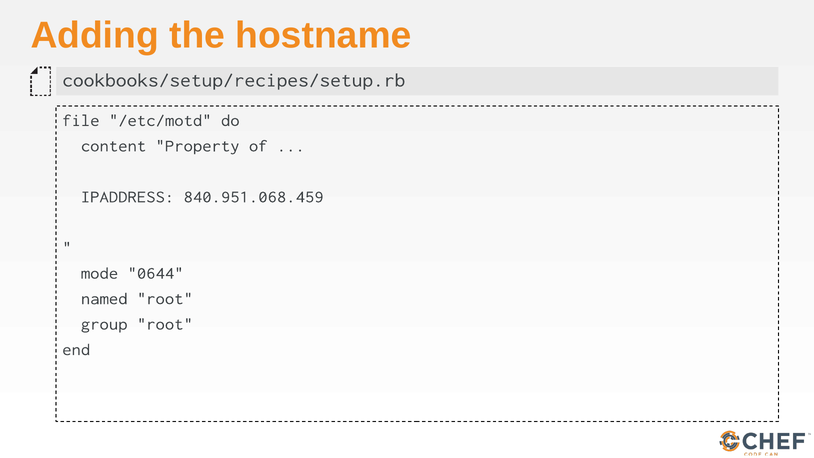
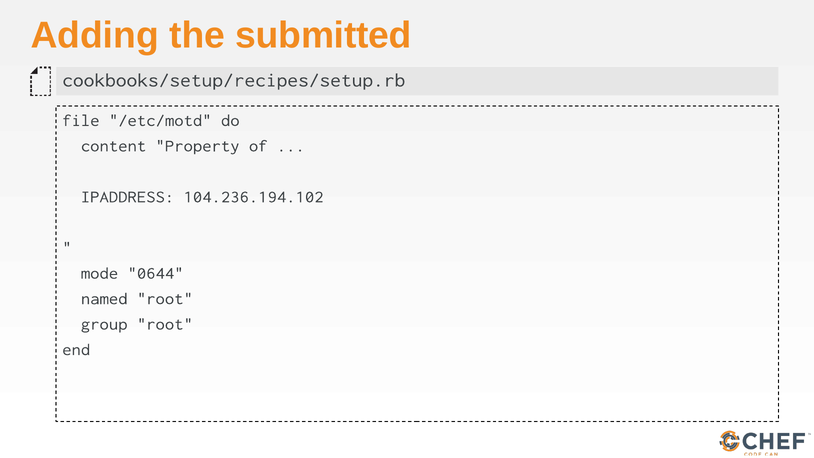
hostname: hostname -> submitted (324, 35)
840.951.068.459: 840.951.068.459 -> 104.236.194.102 (254, 197)
